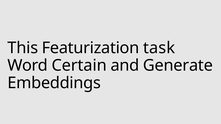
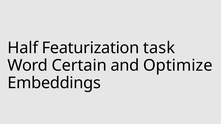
This: This -> Half (23, 48)
Generate: Generate -> Optimize (178, 66)
